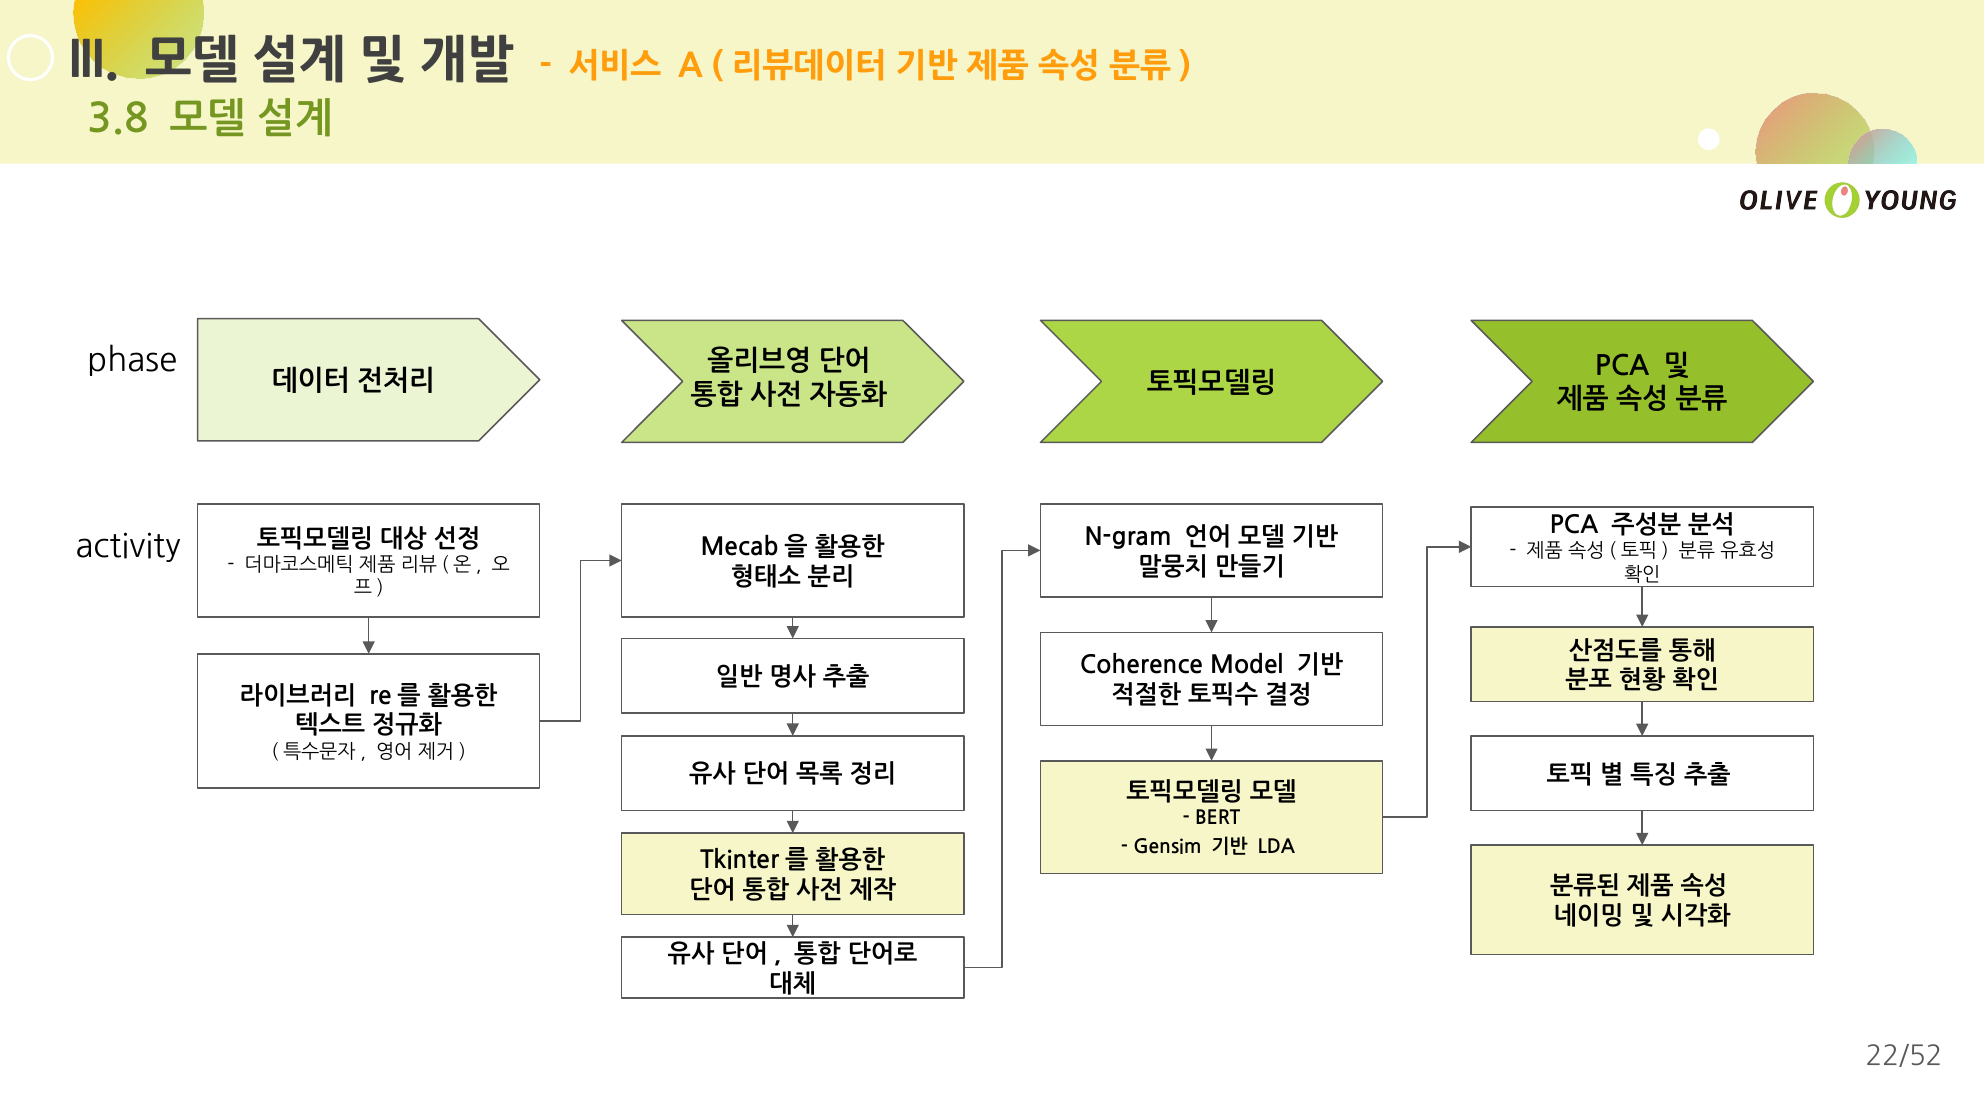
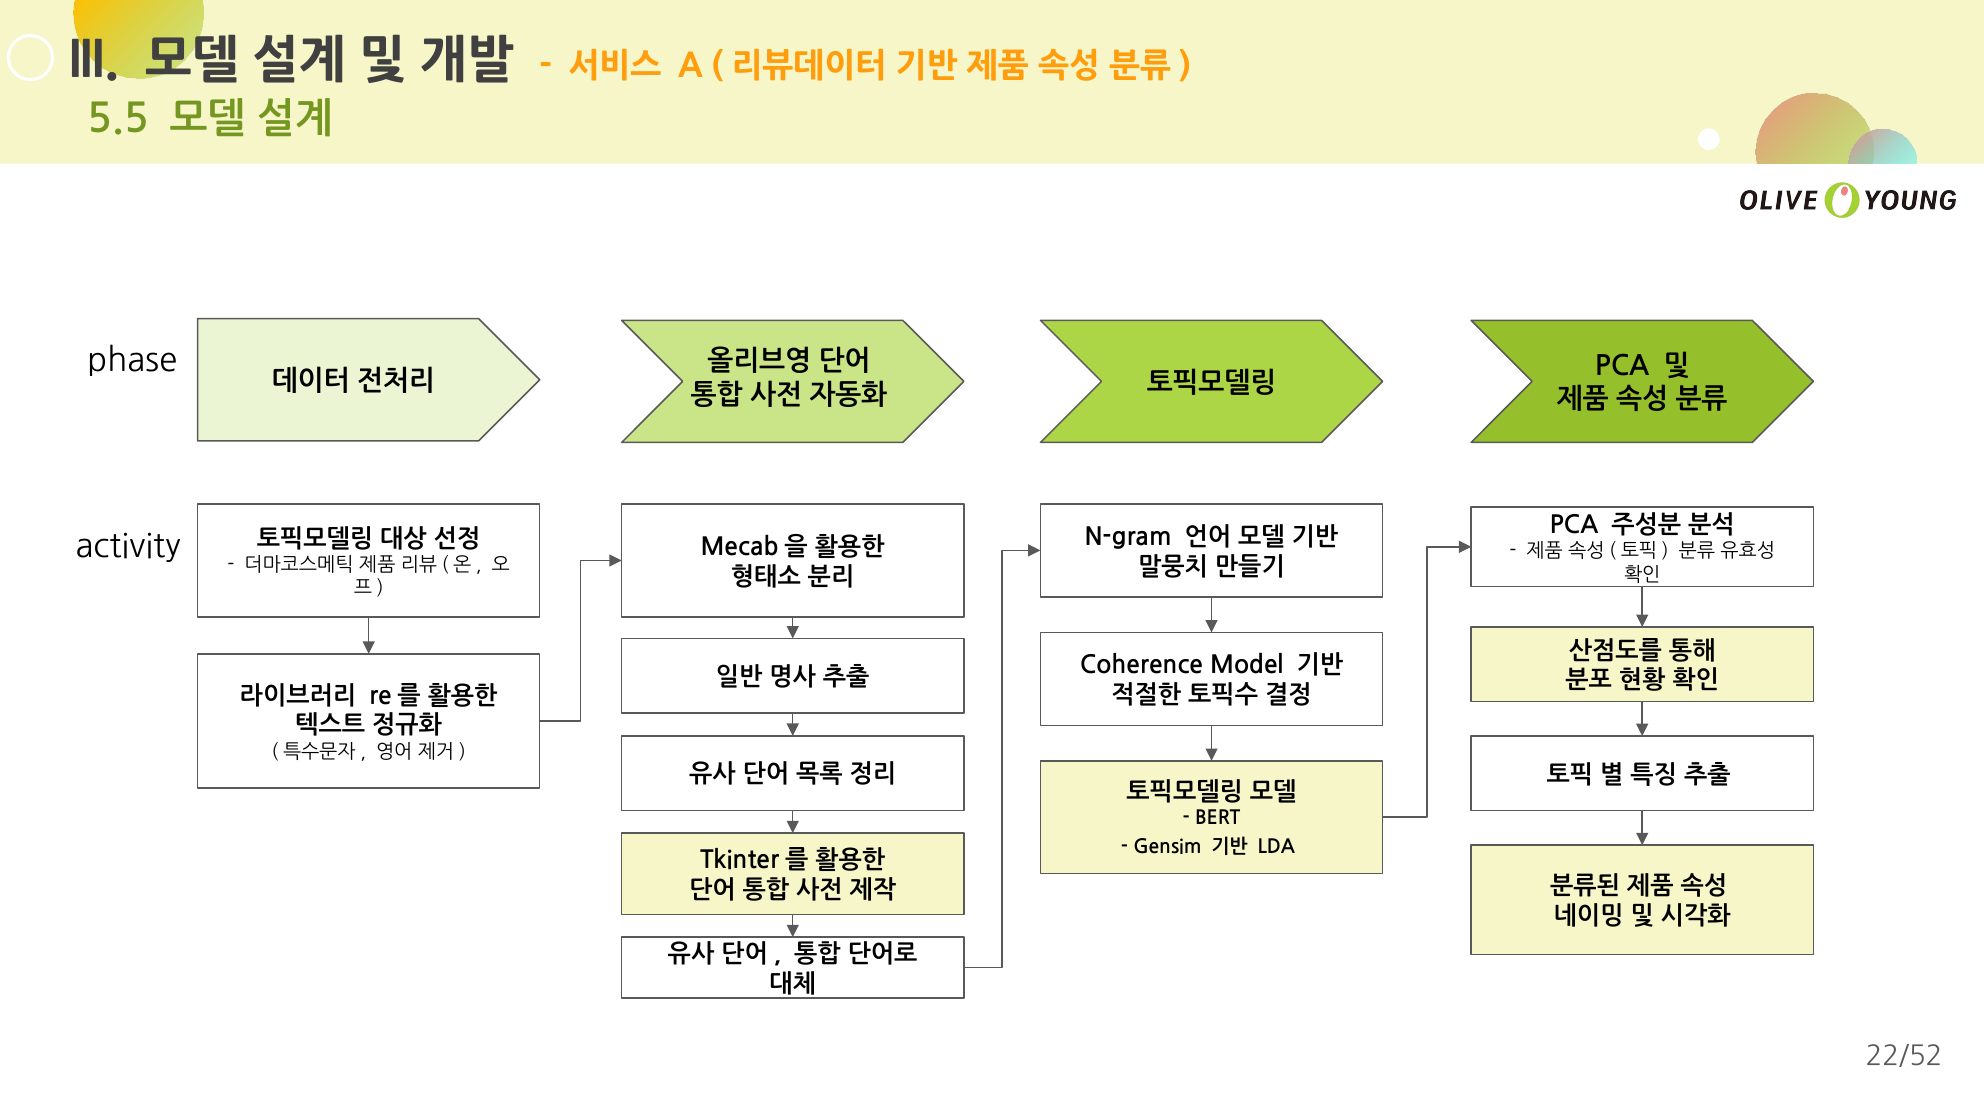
3.8: 3.8 -> 5.5 (118, 119)
